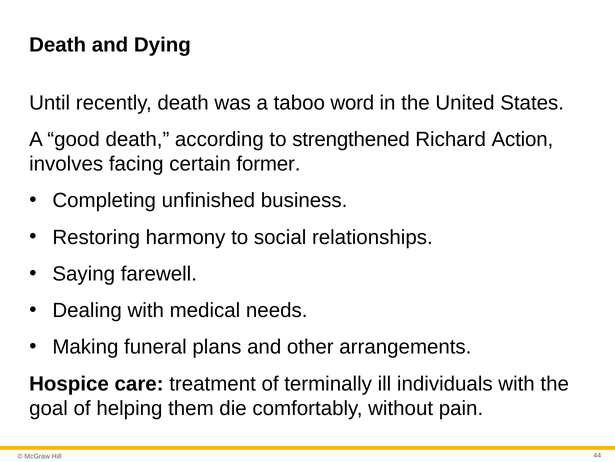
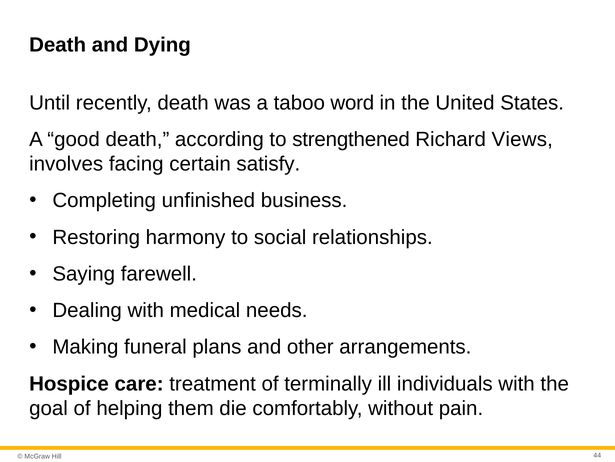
Action: Action -> Views (522, 139)
former: former -> satisfy (268, 164)
